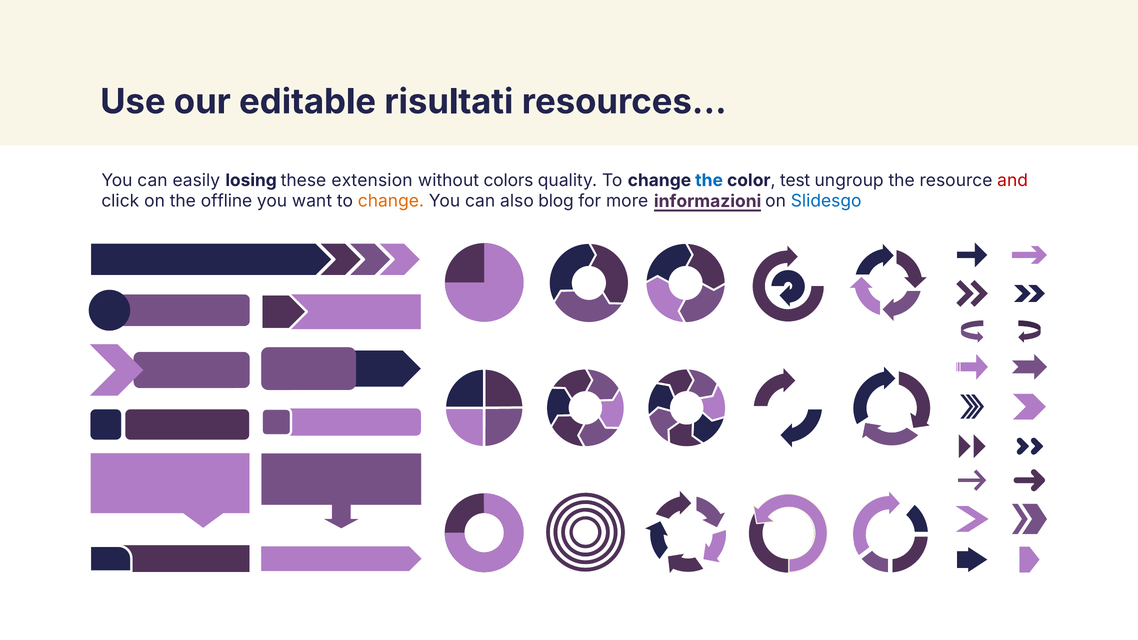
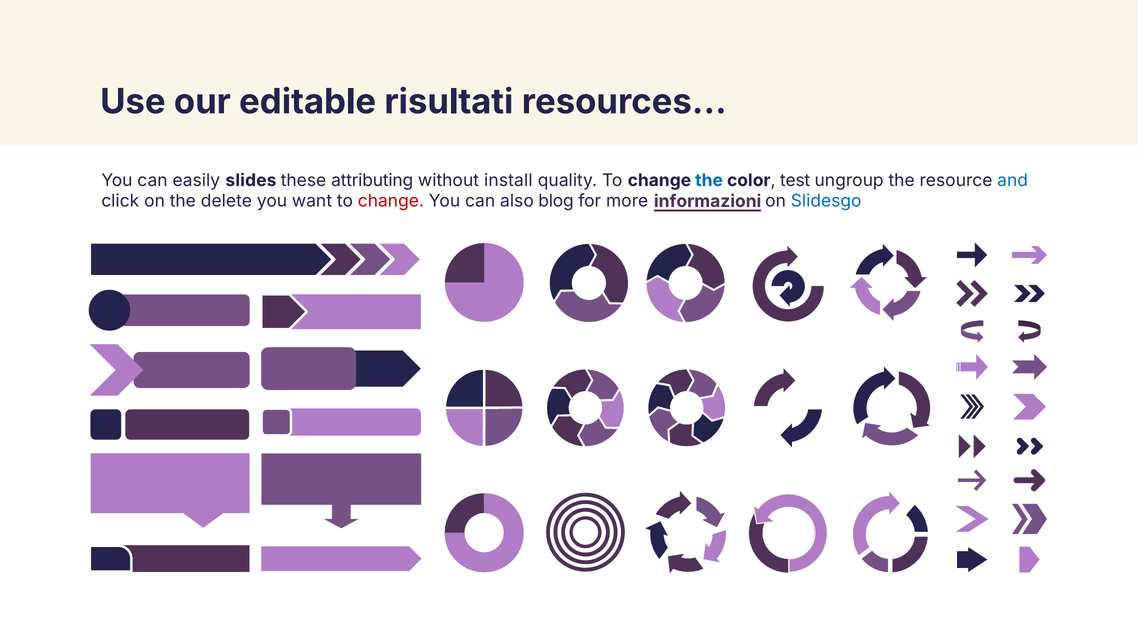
losing: losing -> slides (251, 180)
extension: extension -> attributing (372, 180)
colors: colors -> install (508, 180)
and colour: red -> blue (1013, 180)
offline: offline -> delete (226, 201)
change colour: orange -> red (391, 201)
